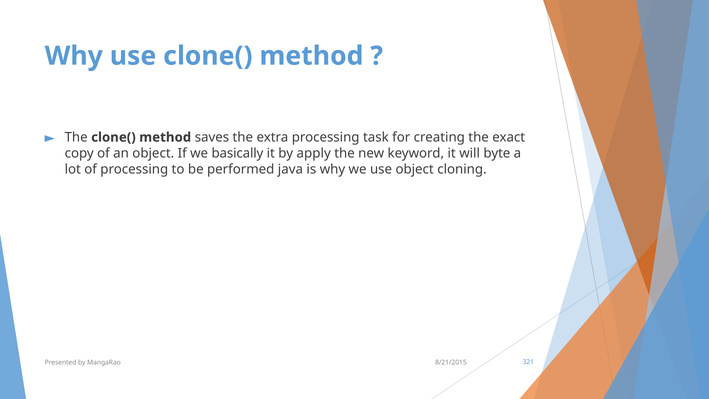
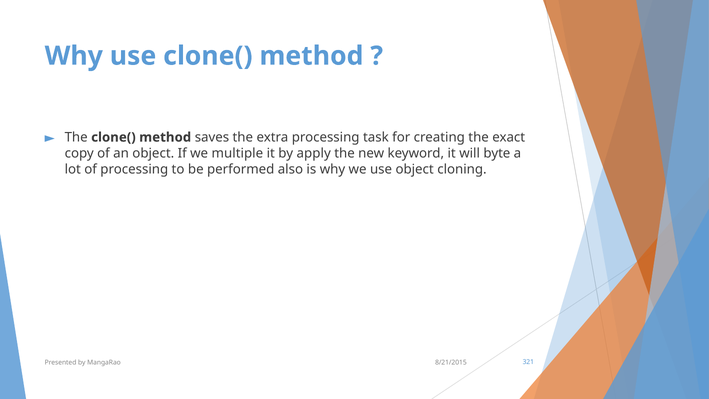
basically: basically -> multiple (237, 153)
java: java -> also (290, 169)
